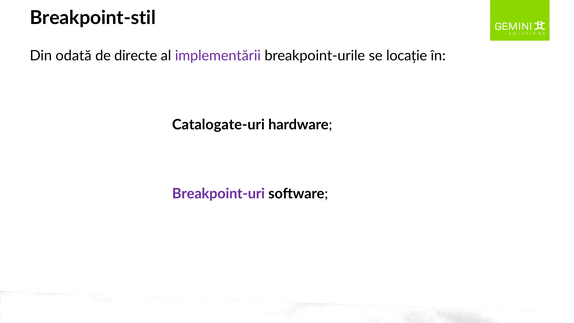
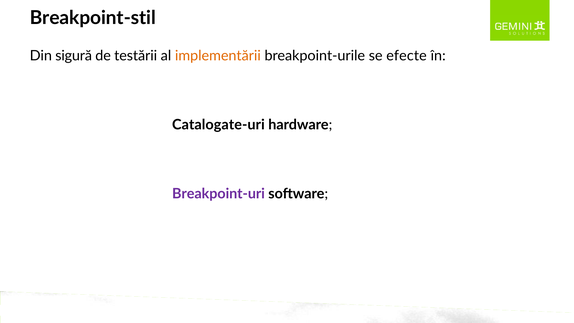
odată: odată -> sigură (74, 56)
directe: directe -> testării (136, 56)
implementării colour: purple -> orange (218, 56)
locație: locație -> efecte (407, 56)
